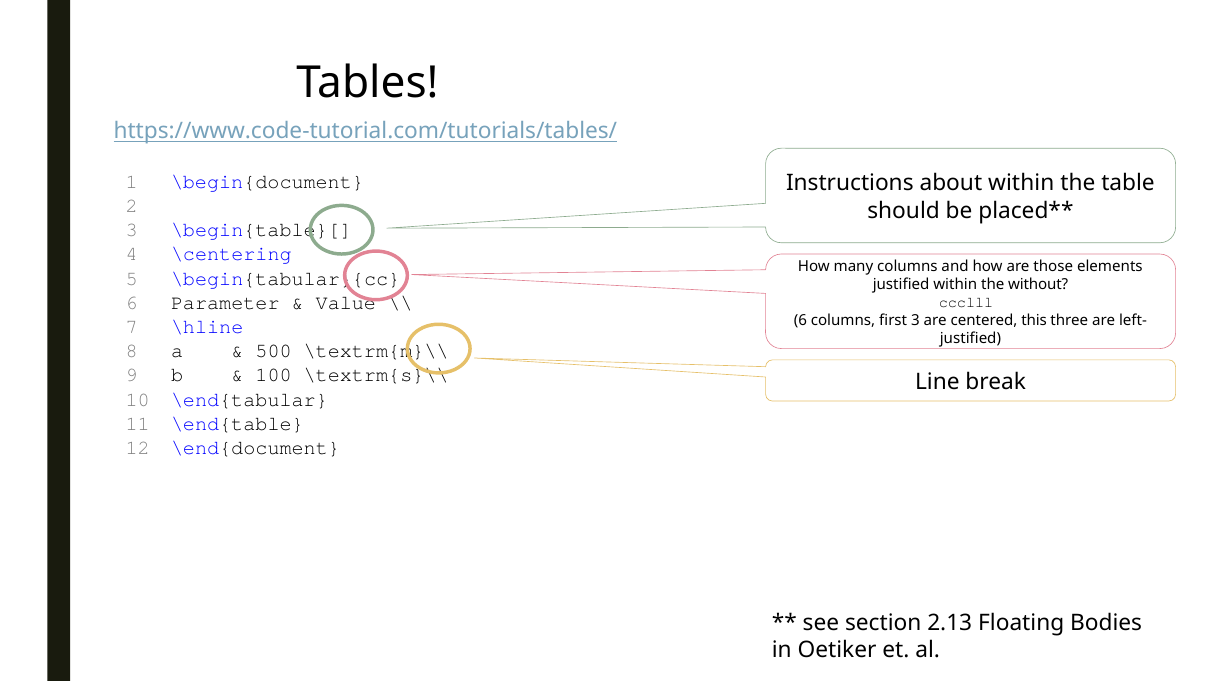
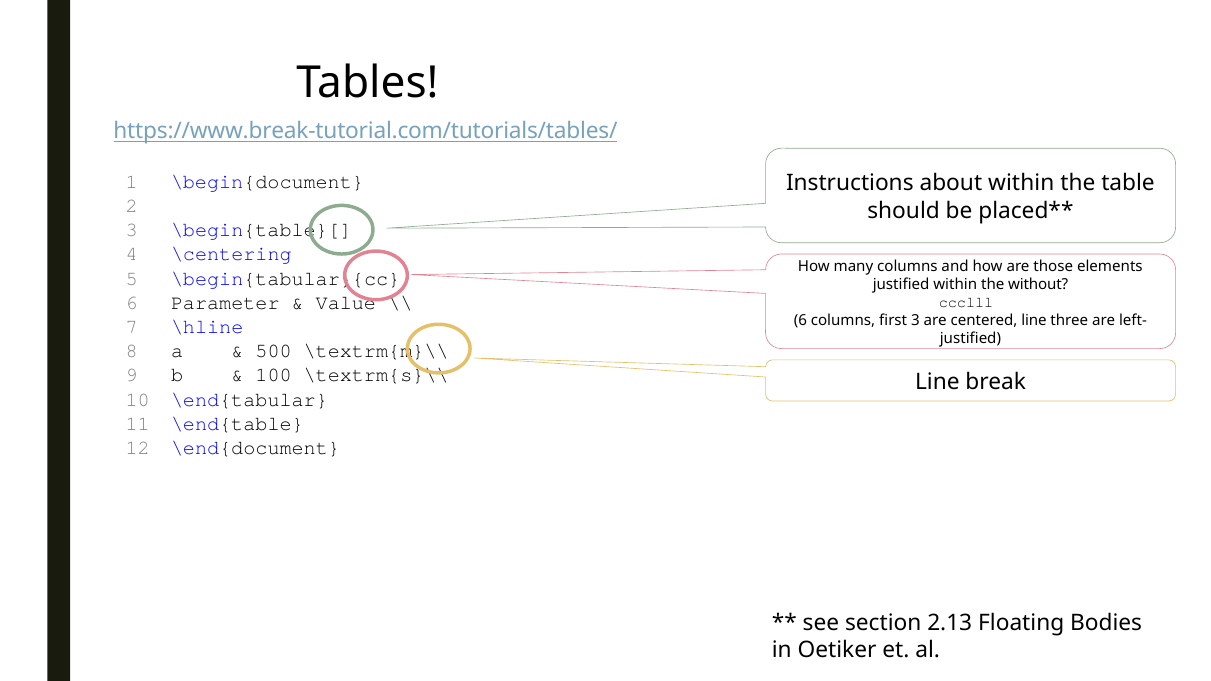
https://www.code-tutorial.com/tutorials/tables/: https://www.code-tutorial.com/tutorials/tables/ -> https://www.break-tutorial.com/tutorials/tables/ (365, 131)
centered this: this -> line (1034, 321)
